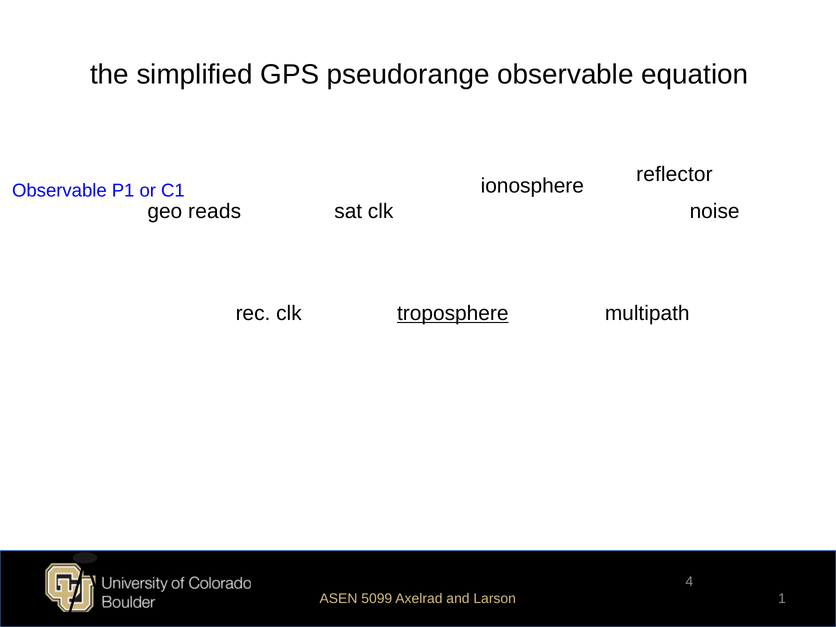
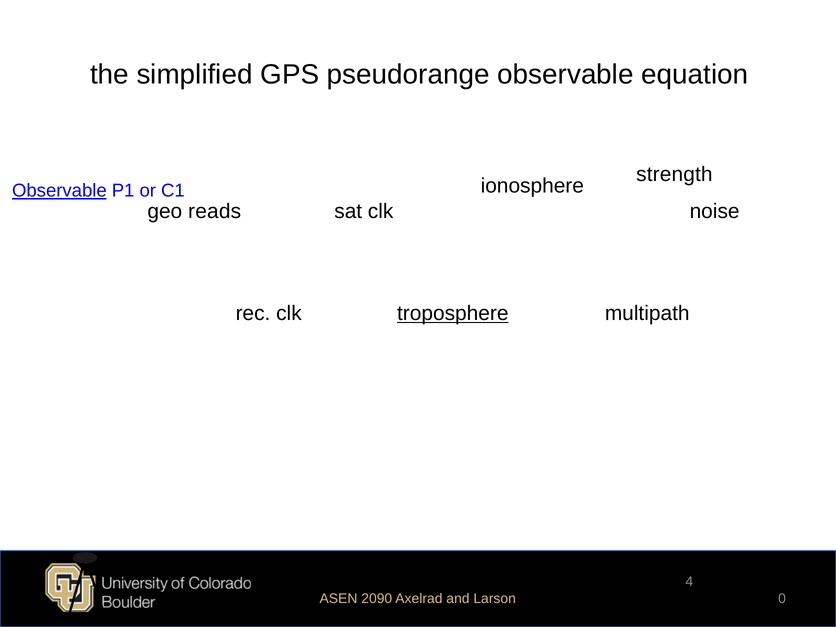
reflector: reflector -> strength (674, 174)
Observable underline: none -> present (59, 191)
5099: 5099 -> 2090 (377, 599)
1: 1 -> 0 (782, 599)
